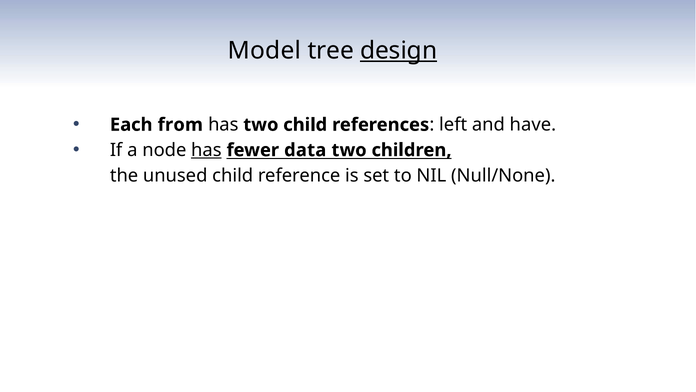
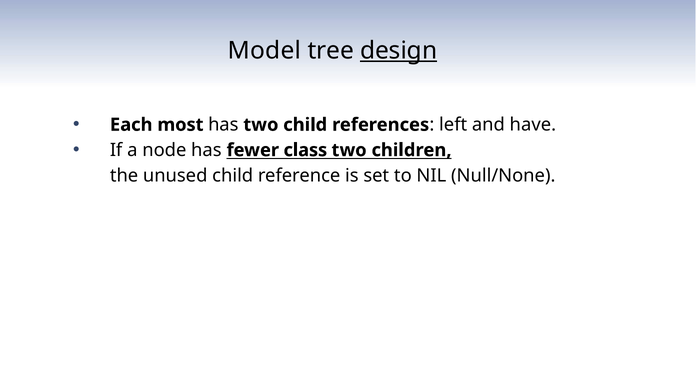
from: from -> most (180, 125)
has underline: present -> none (206, 150)
data: data -> class (305, 150)
